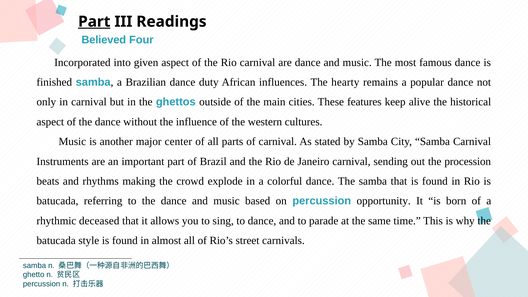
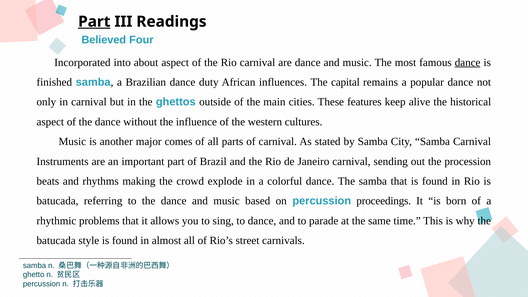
given: given -> about (146, 62)
dance underline: none -> present (468, 62)
hearty: hearty -> capital (345, 82)
center: center -> comes (179, 142)
opportunity: opportunity -> proceedings (384, 201)
deceased: deceased -> problems (99, 221)
